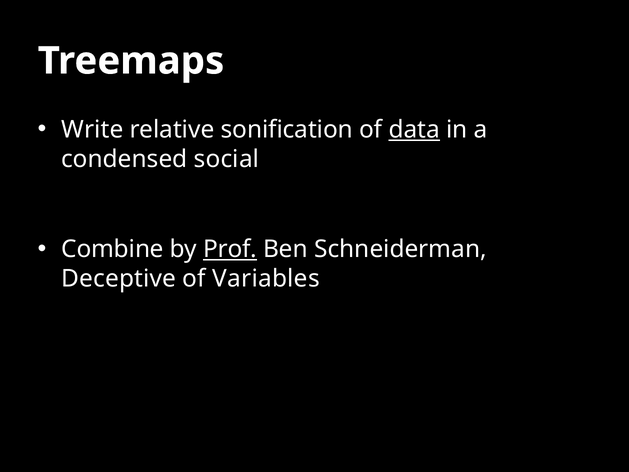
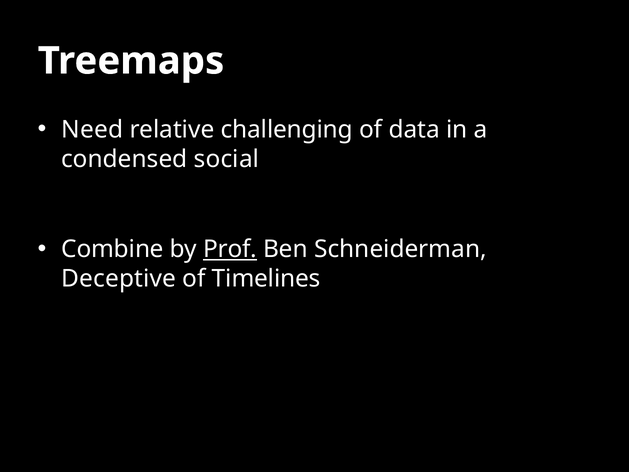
Write: Write -> Need (92, 130)
sonification: sonification -> challenging (287, 130)
data underline: present -> none (414, 130)
Variables: Variables -> Timelines (266, 279)
